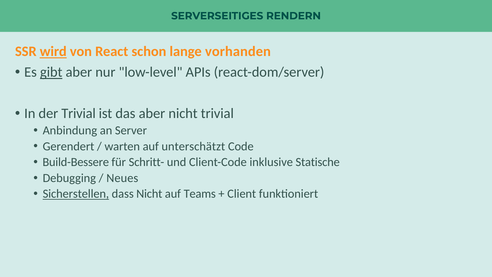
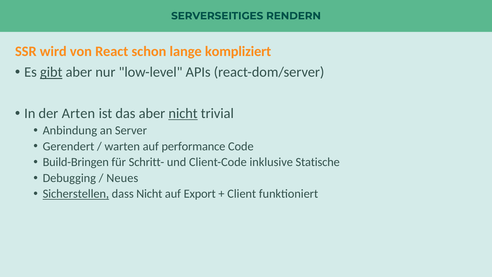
wird underline: present -> none (53, 52)
vorhanden: vorhanden -> kompliziert (238, 52)
der Trivial: Trivial -> Arten (78, 113)
nicht underline: none -> present (183, 113)
unterschätzt: unterschätzt -> performance (193, 146)
Build-Bessere: Build-Bessere -> Build-Bringen (76, 162)
Teams: Teams -> Export (200, 194)
